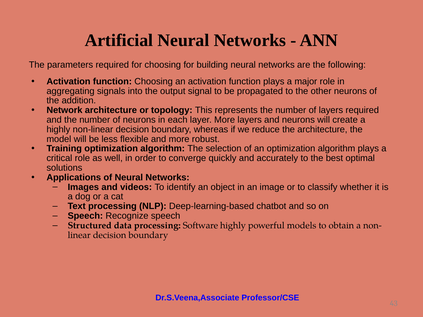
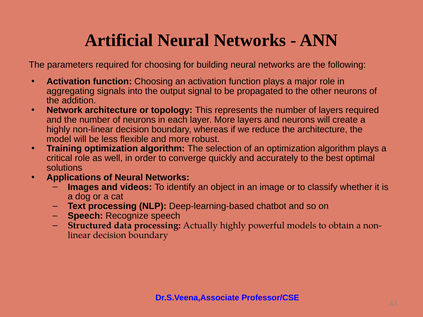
Software: Software -> Actually (200, 226)
